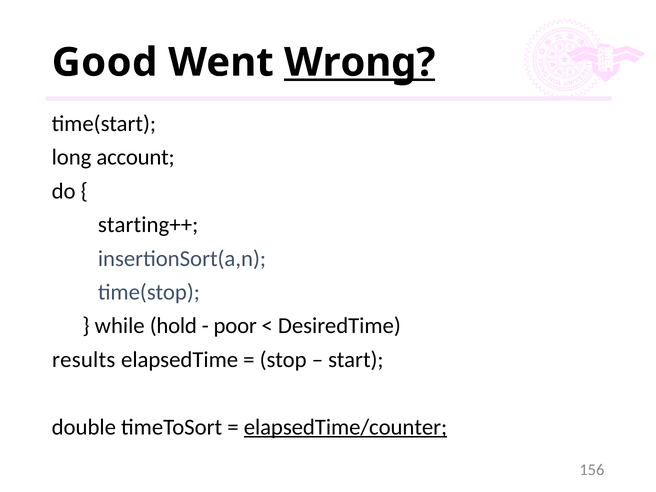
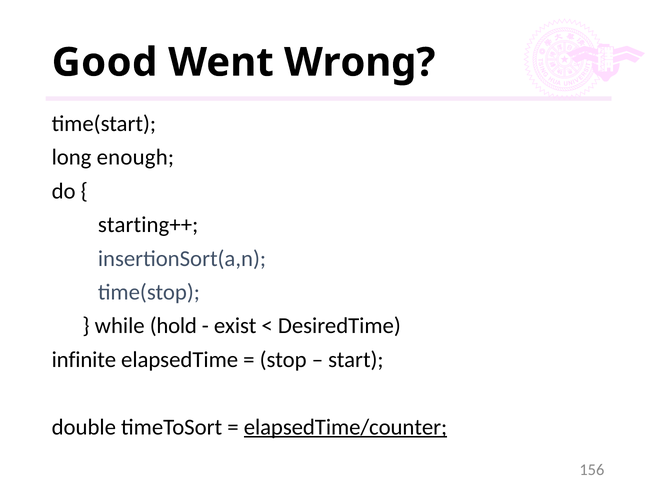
Wrong underline: present -> none (360, 62)
account: account -> enough (135, 157)
poor: poor -> exist (235, 326)
results: results -> infinite (84, 360)
